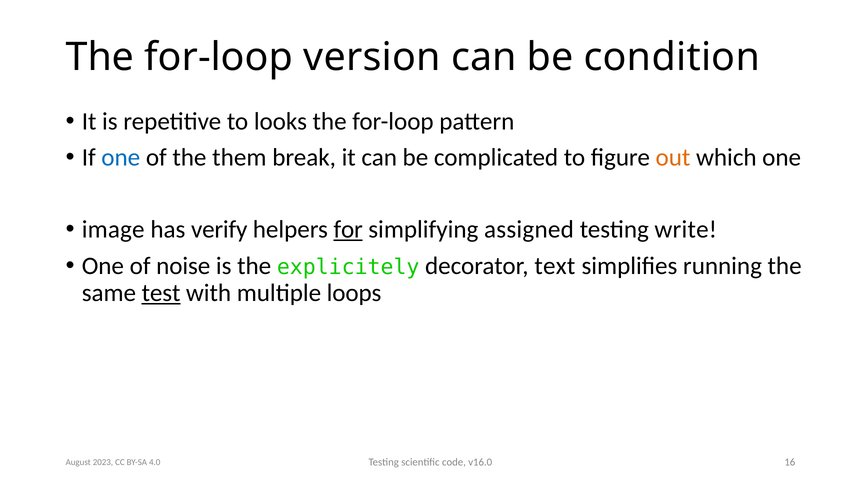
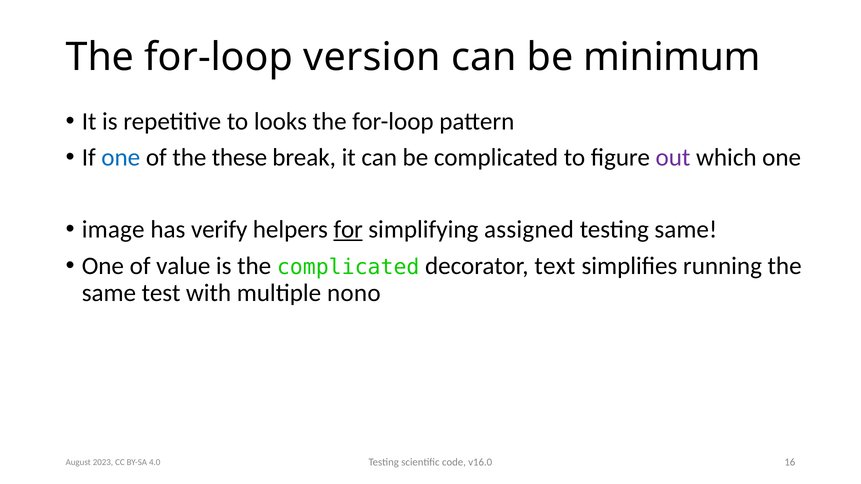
condition: condition -> minimum (672, 57)
them: them -> these (240, 158)
out colour: orange -> purple (673, 158)
testing write: write -> same (686, 230)
noise: noise -> value (183, 266)
the explicitely: explicitely -> complicated (348, 267)
test underline: present -> none (161, 293)
loops: loops -> nono (354, 293)
